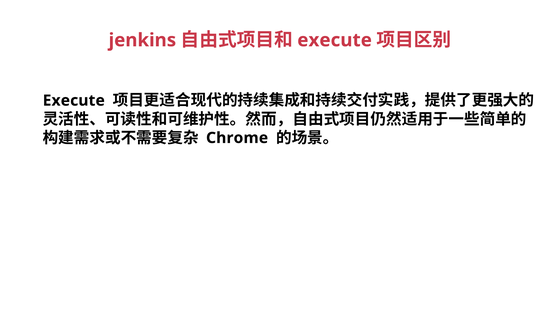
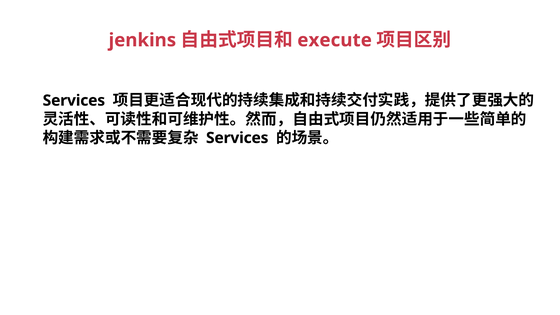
Execute: Execute -> Services (74, 101)
Chrome: Chrome -> Services (237, 138)
